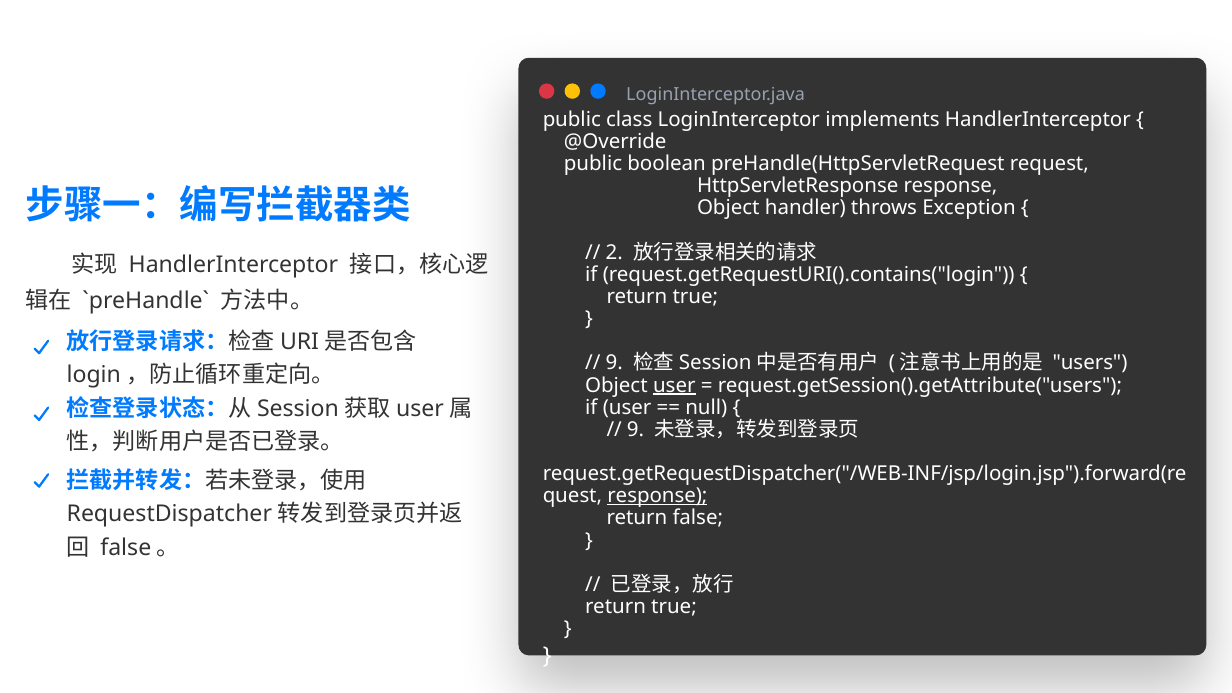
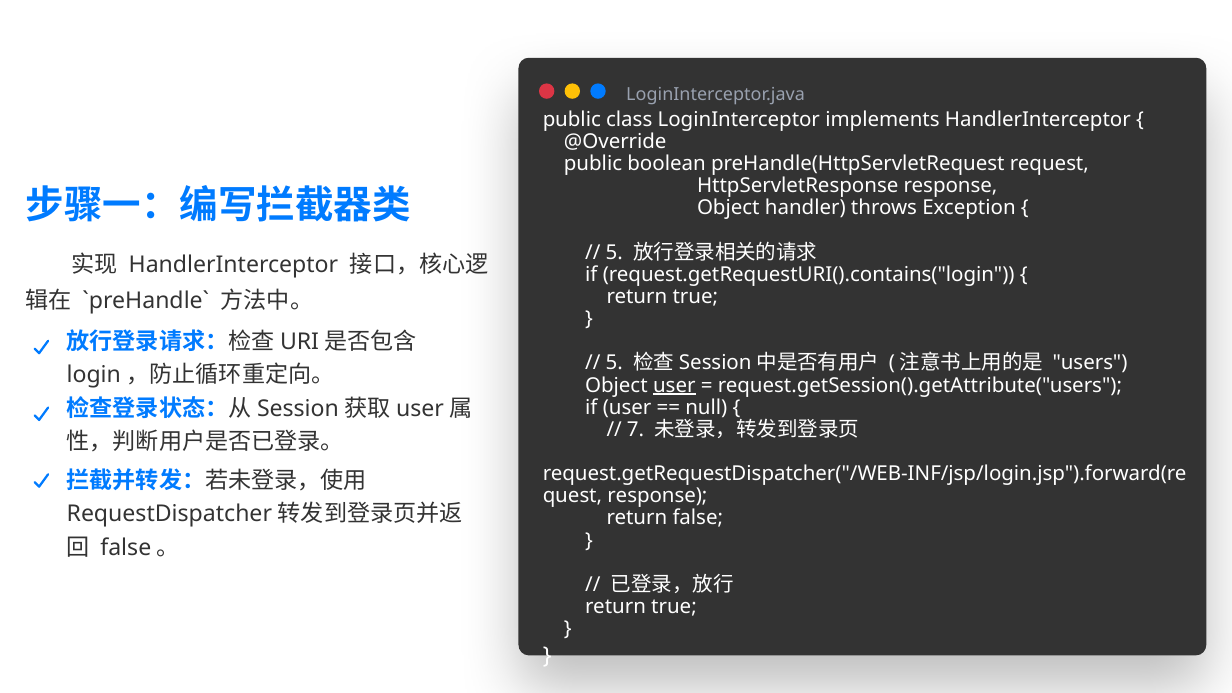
2: 2 -> 5 (614, 252)
9: 9 -> 5 (614, 363)
9: 9 -> 7 (636, 430)
response underline: present -> none (657, 496)
